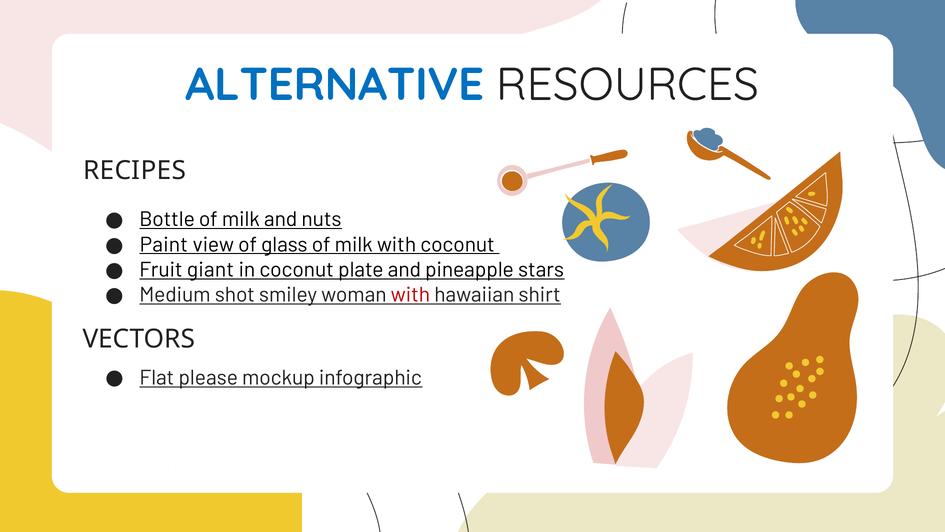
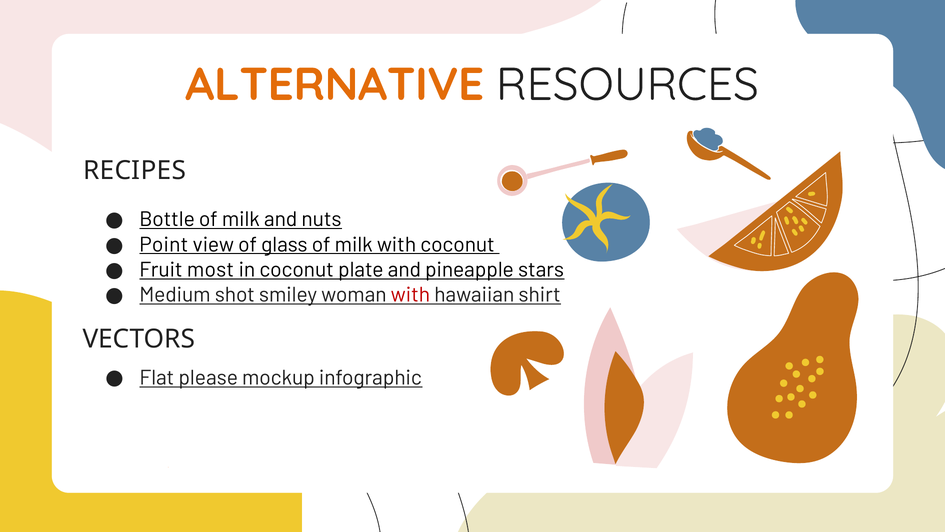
ALTERNATIVE colour: blue -> orange (335, 85)
Paint: Paint -> Point (164, 244)
giant: giant -> most (211, 270)
